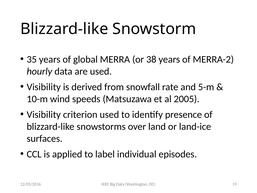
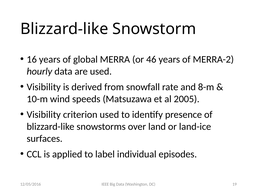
35: 35 -> 16 (32, 59)
38: 38 -> 46 (151, 59)
5-m: 5-m -> 8-m (206, 87)
